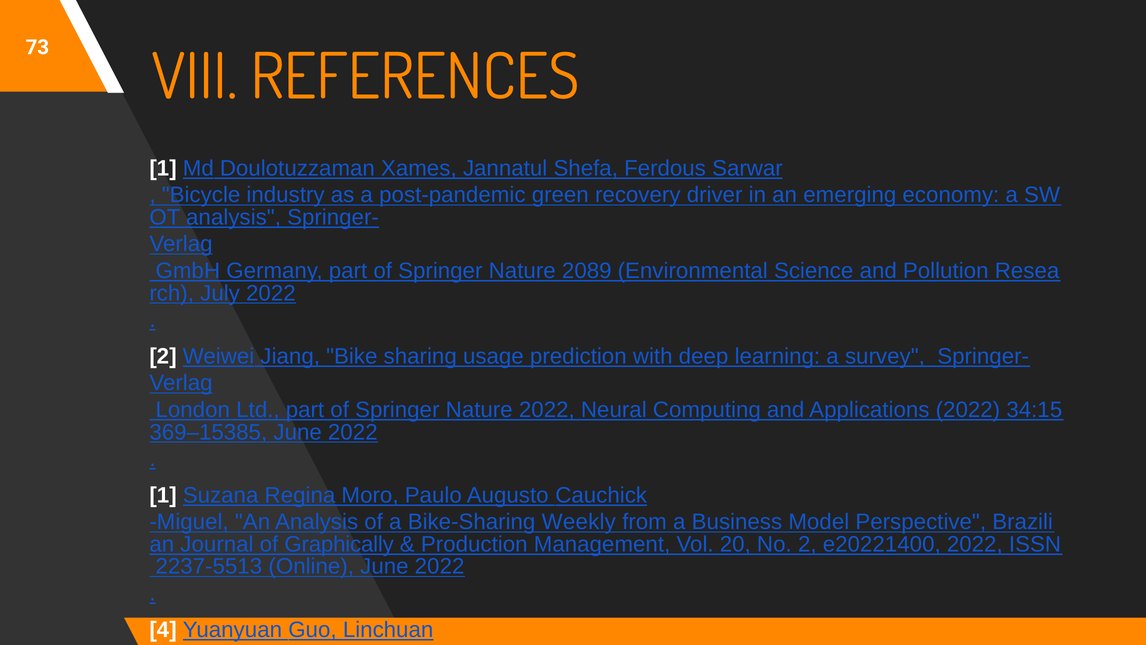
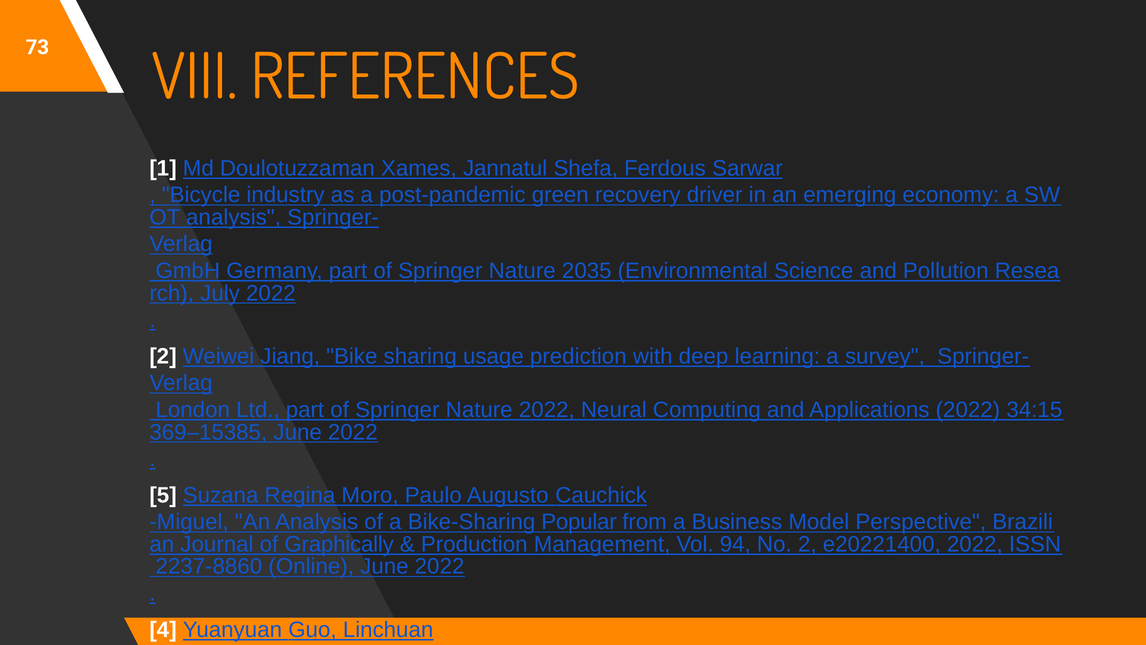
2089: 2089 -> 2035 (587, 271)
1: 1 -> 5 (163, 495)
Weekly: Weekly -> Popular (579, 522)
20: 20 -> 94 (735, 544)
2237-5513: 2237-5513 -> 2237-8860 (209, 566)
